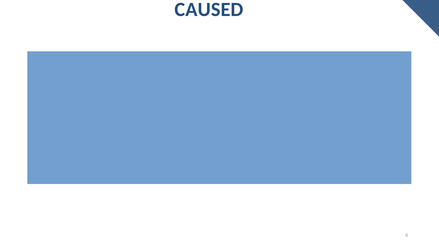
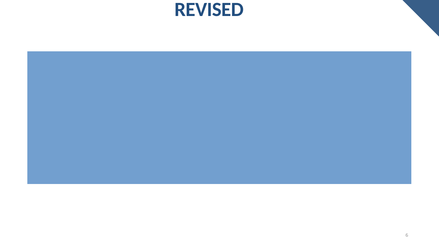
CAUSED: CAUSED -> REVISED (209, 10)
